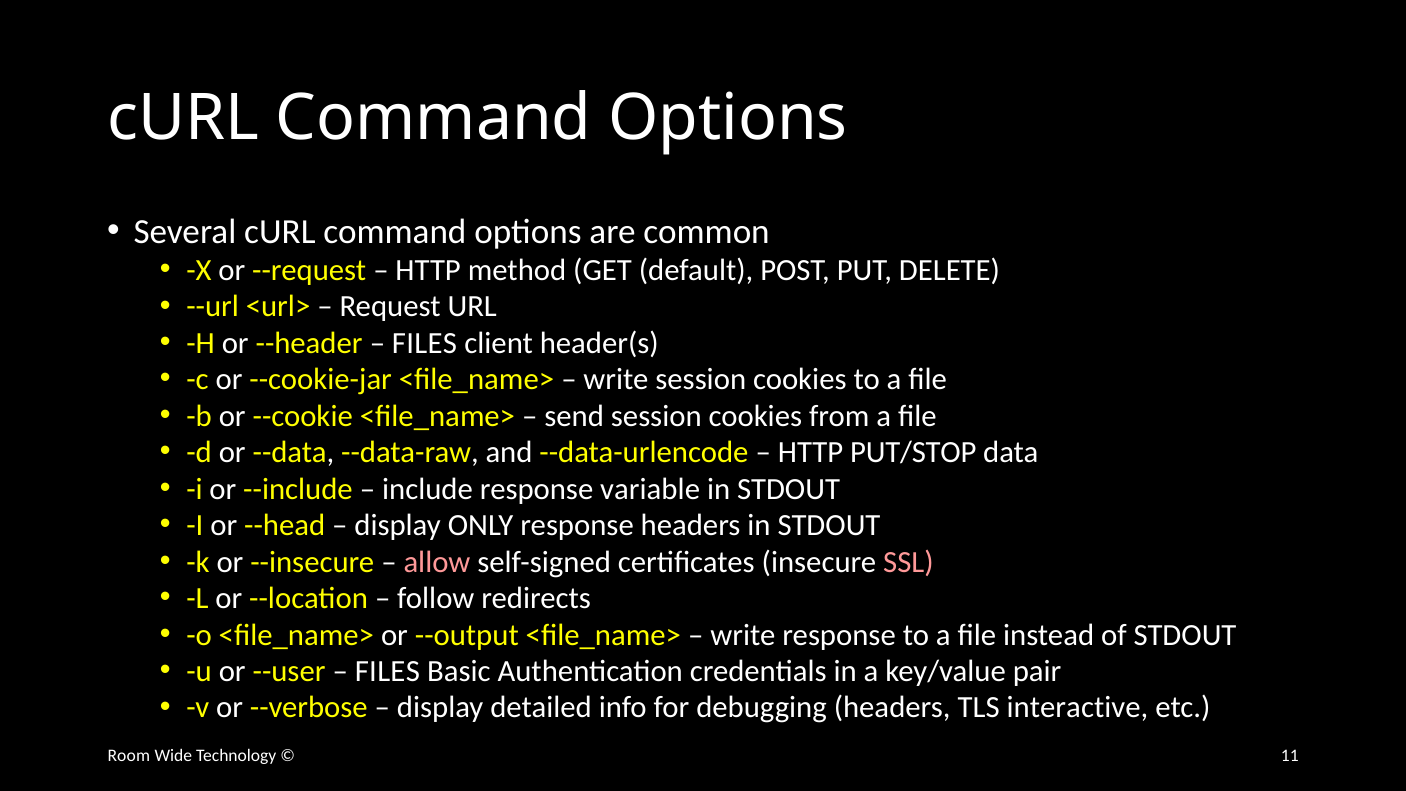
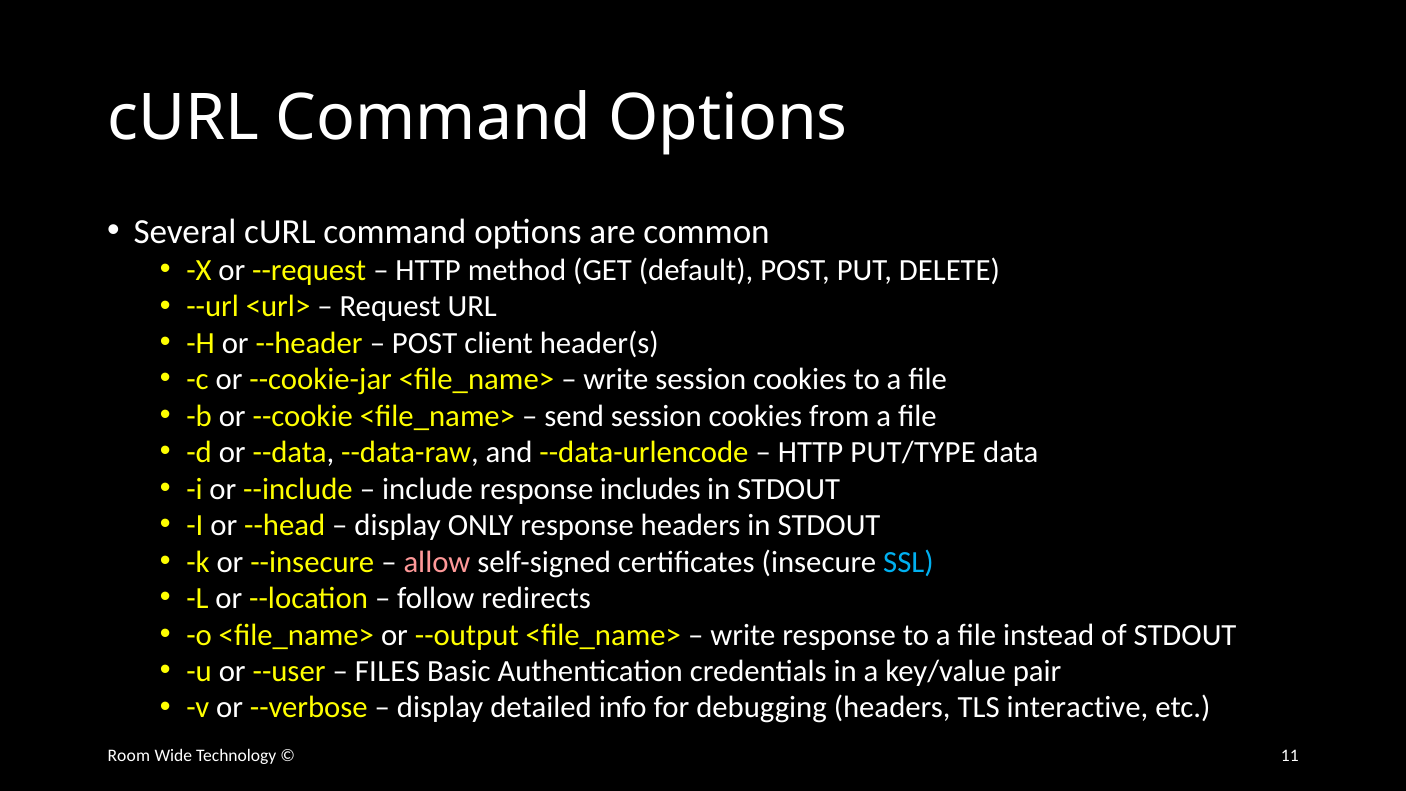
FILES: FILES -> POST (425, 343)
PUT/STOP: PUT/STOP -> PUT/TYPE (913, 453)
variable: variable -> includes (650, 489)
SSL colour: pink -> light blue (908, 562)
